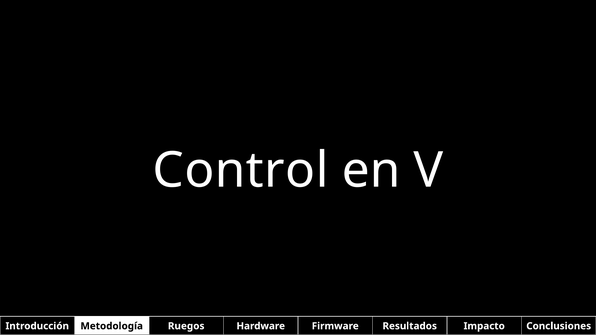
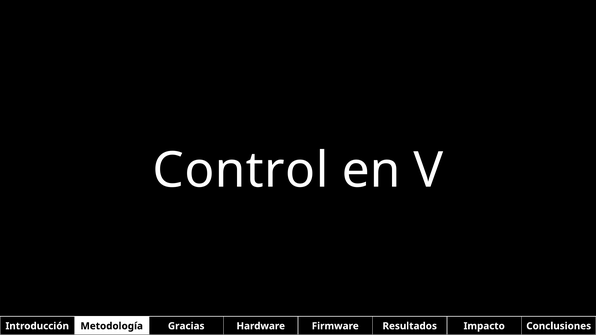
Ruegos: Ruegos -> Gracias (186, 326)
